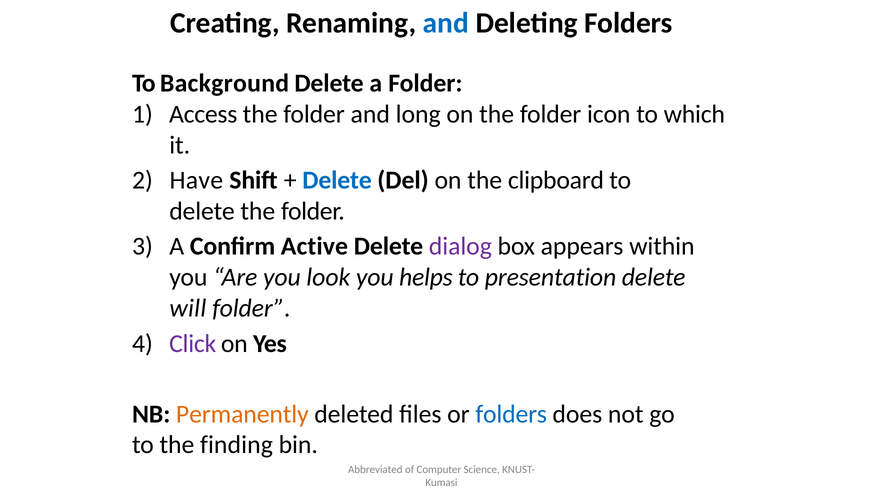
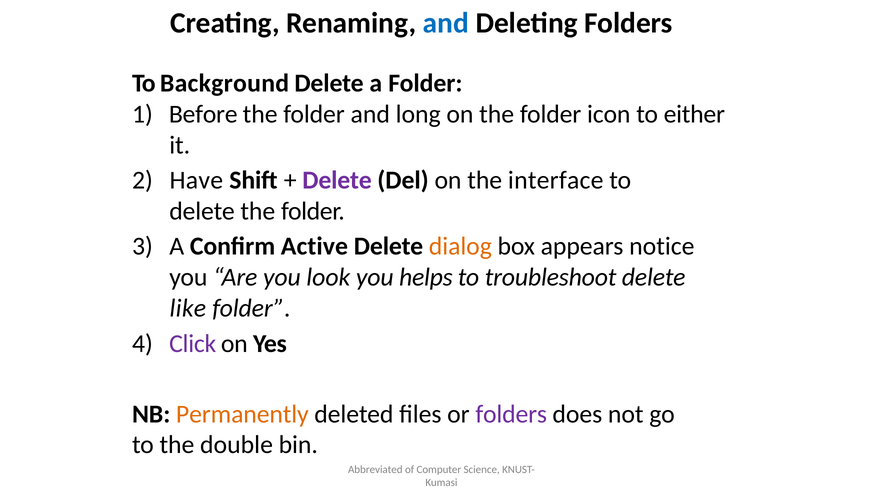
Access: Access -> Before (203, 114)
which: which -> either (694, 114)
Delete colour: blue -> purple (337, 180)
clipboard: clipboard -> interface (556, 180)
dialog colour: purple -> orange (460, 246)
within: within -> notice (662, 246)
presentation: presentation -> troubleshoot (551, 277)
will: will -> like (188, 308)
folders colour: blue -> purple (511, 414)
finding: finding -> double (237, 445)
